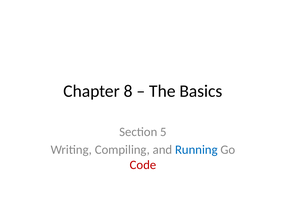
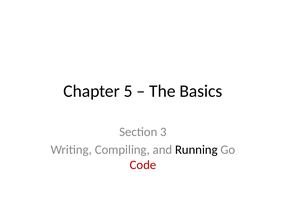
8: 8 -> 5 (128, 91)
5: 5 -> 3 (163, 131)
Running colour: blue -> black (196, 149)
